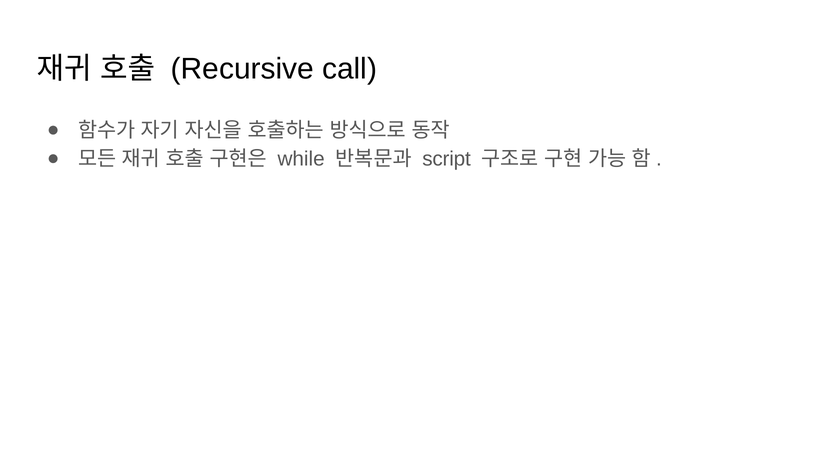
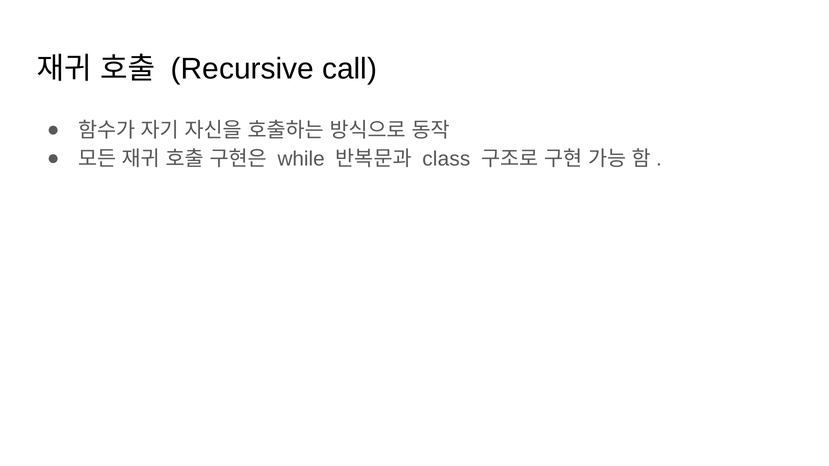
script: script -> class (446, 159)
